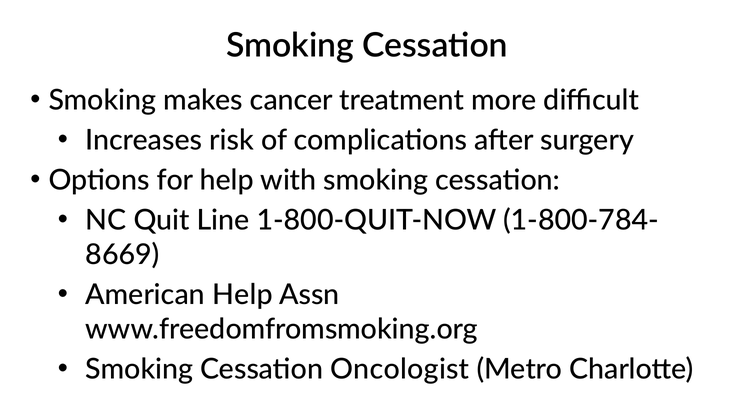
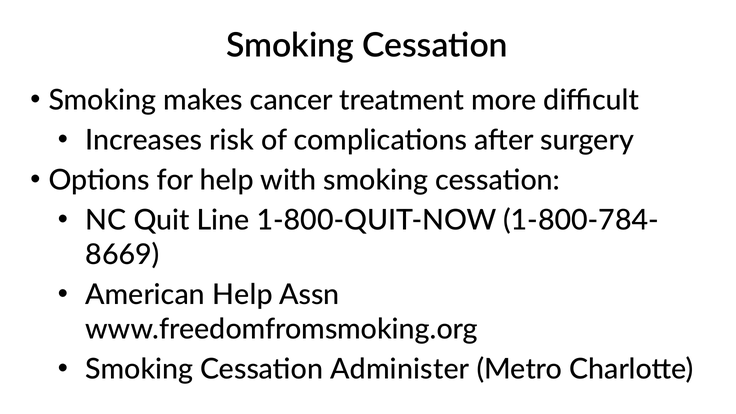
Oncologist: Oncologist -> Administer (400, 369)
